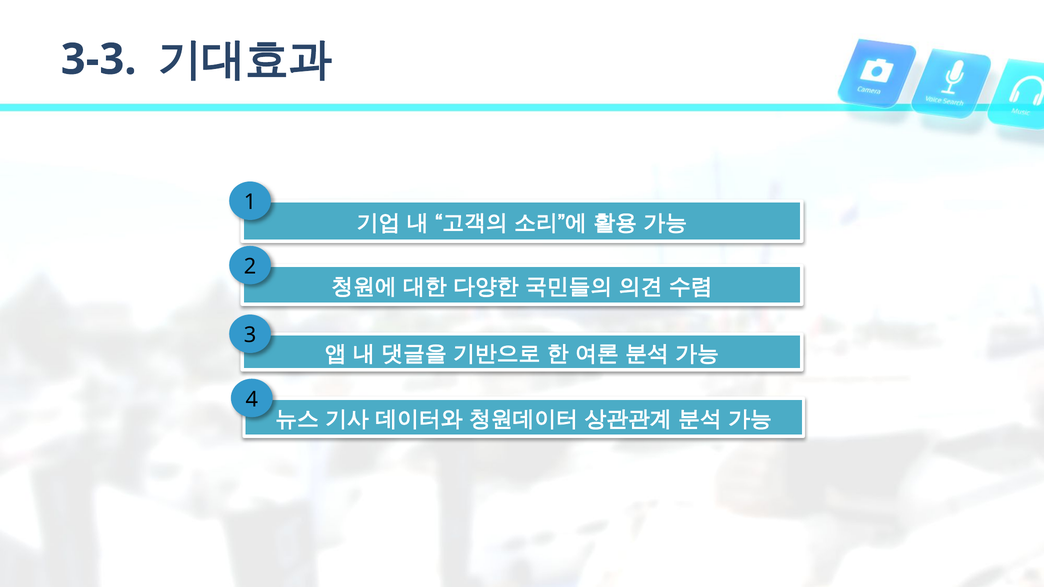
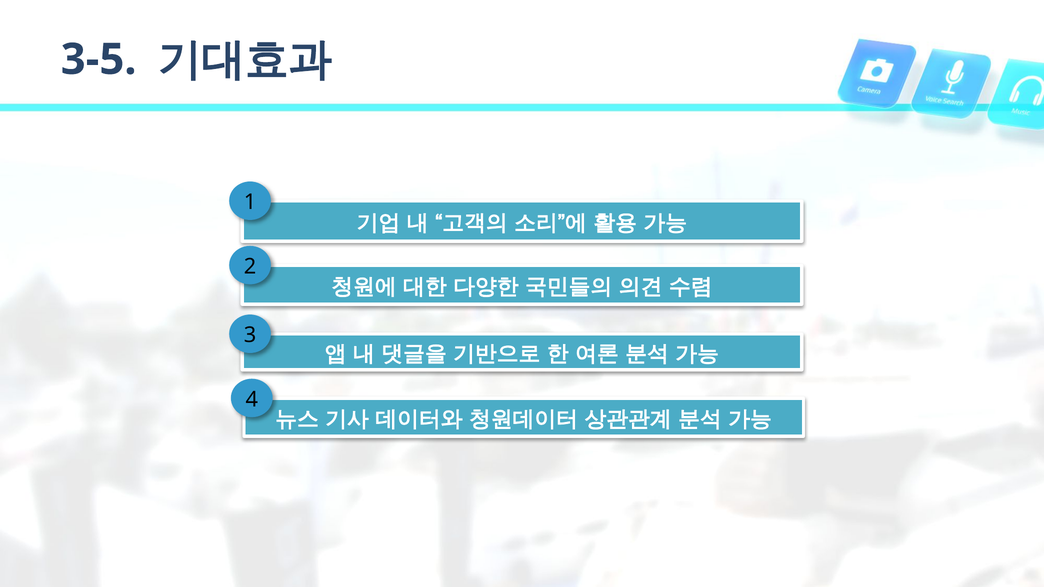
3-3: 3-3 -> 3-5 (99, 60)
